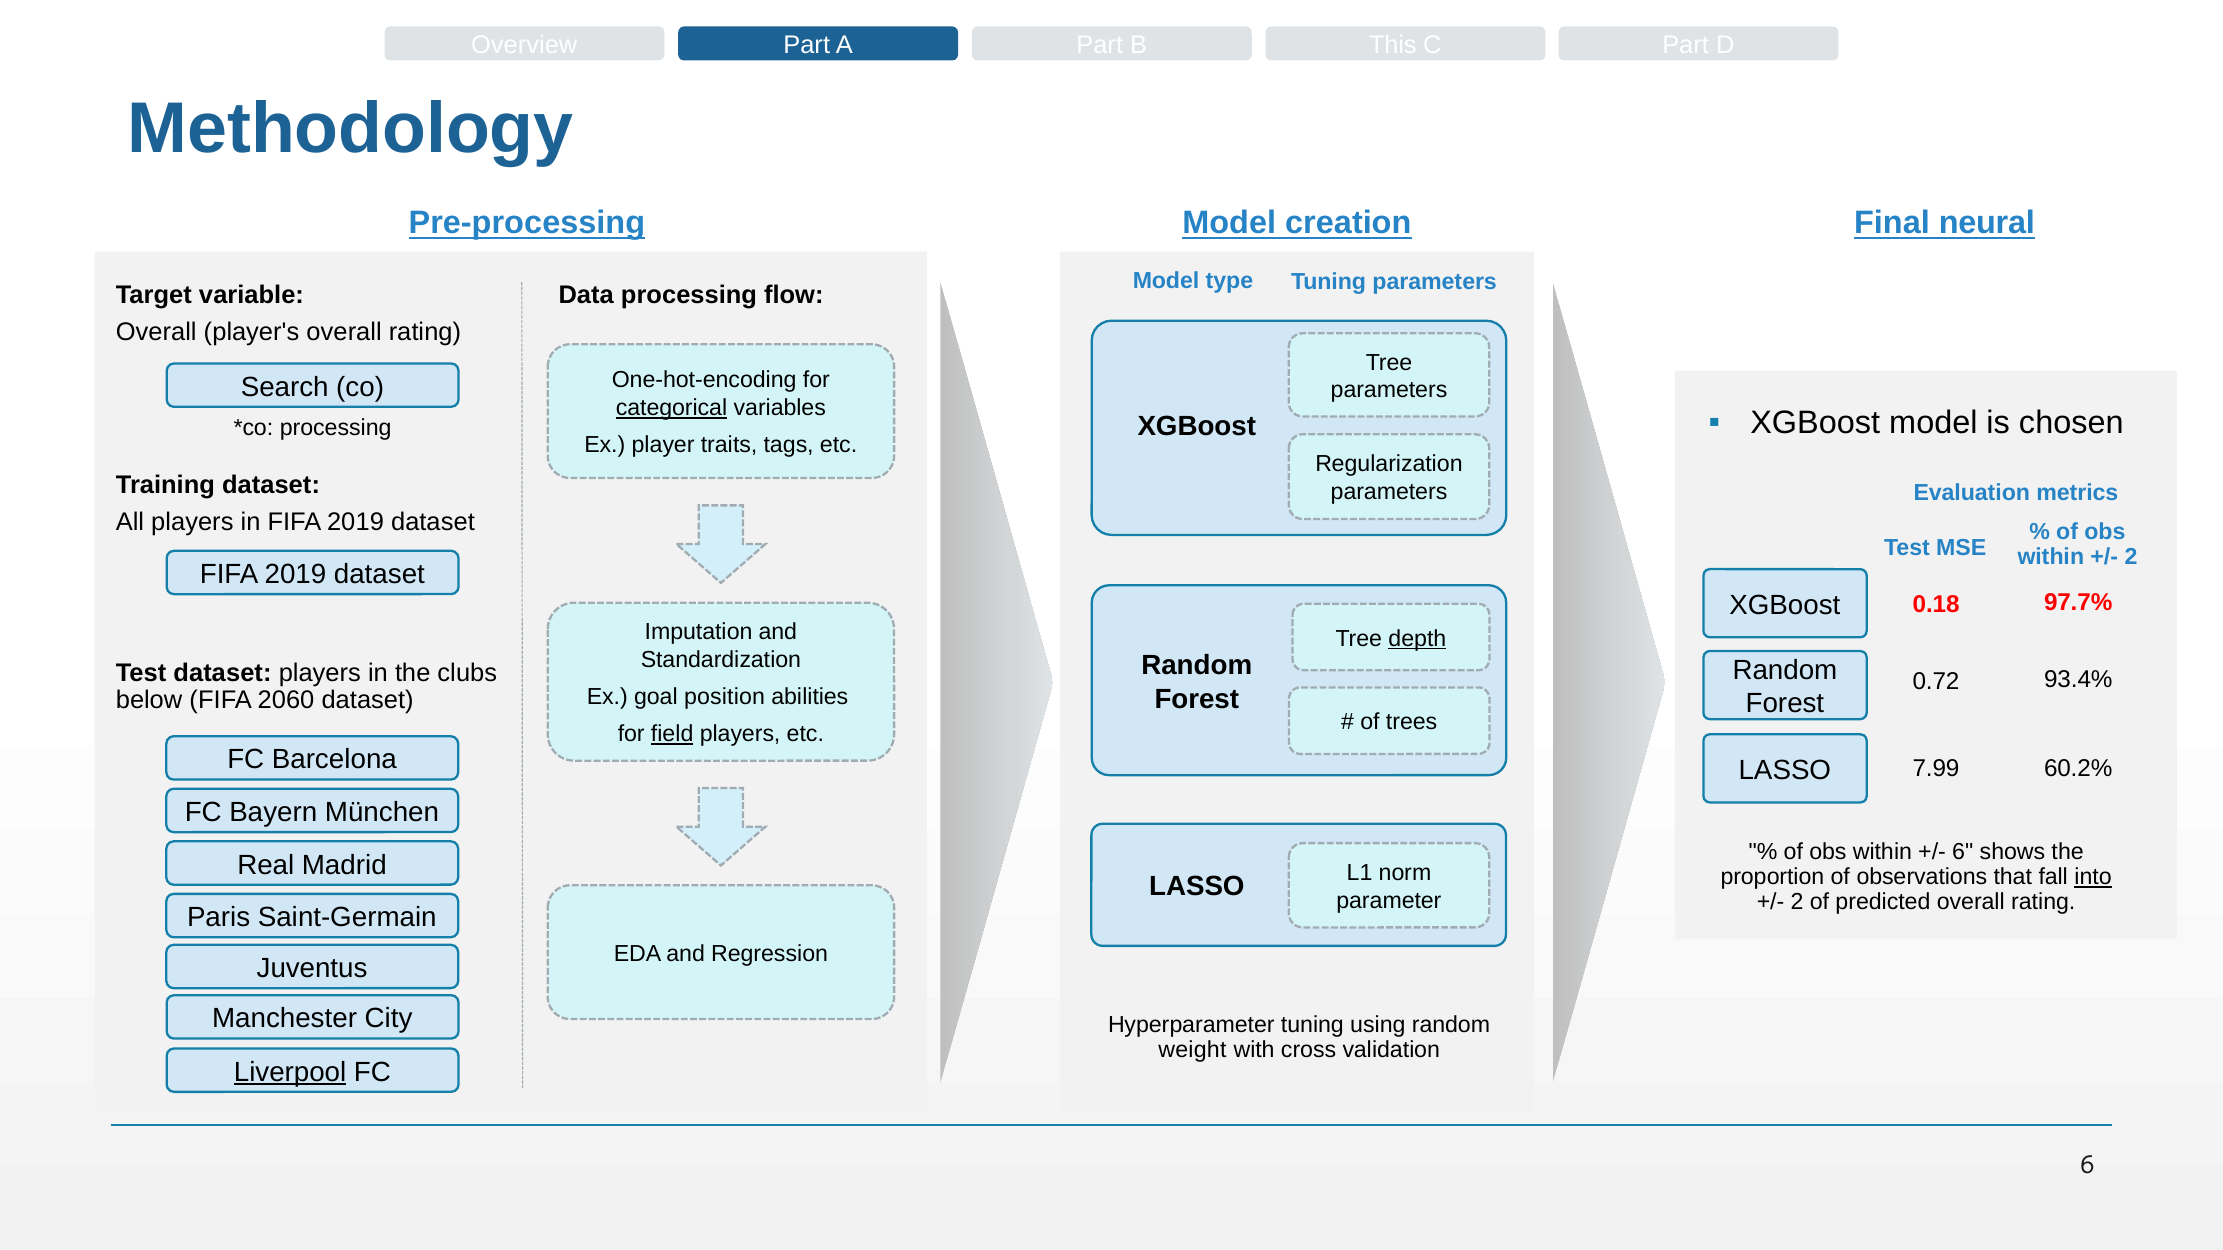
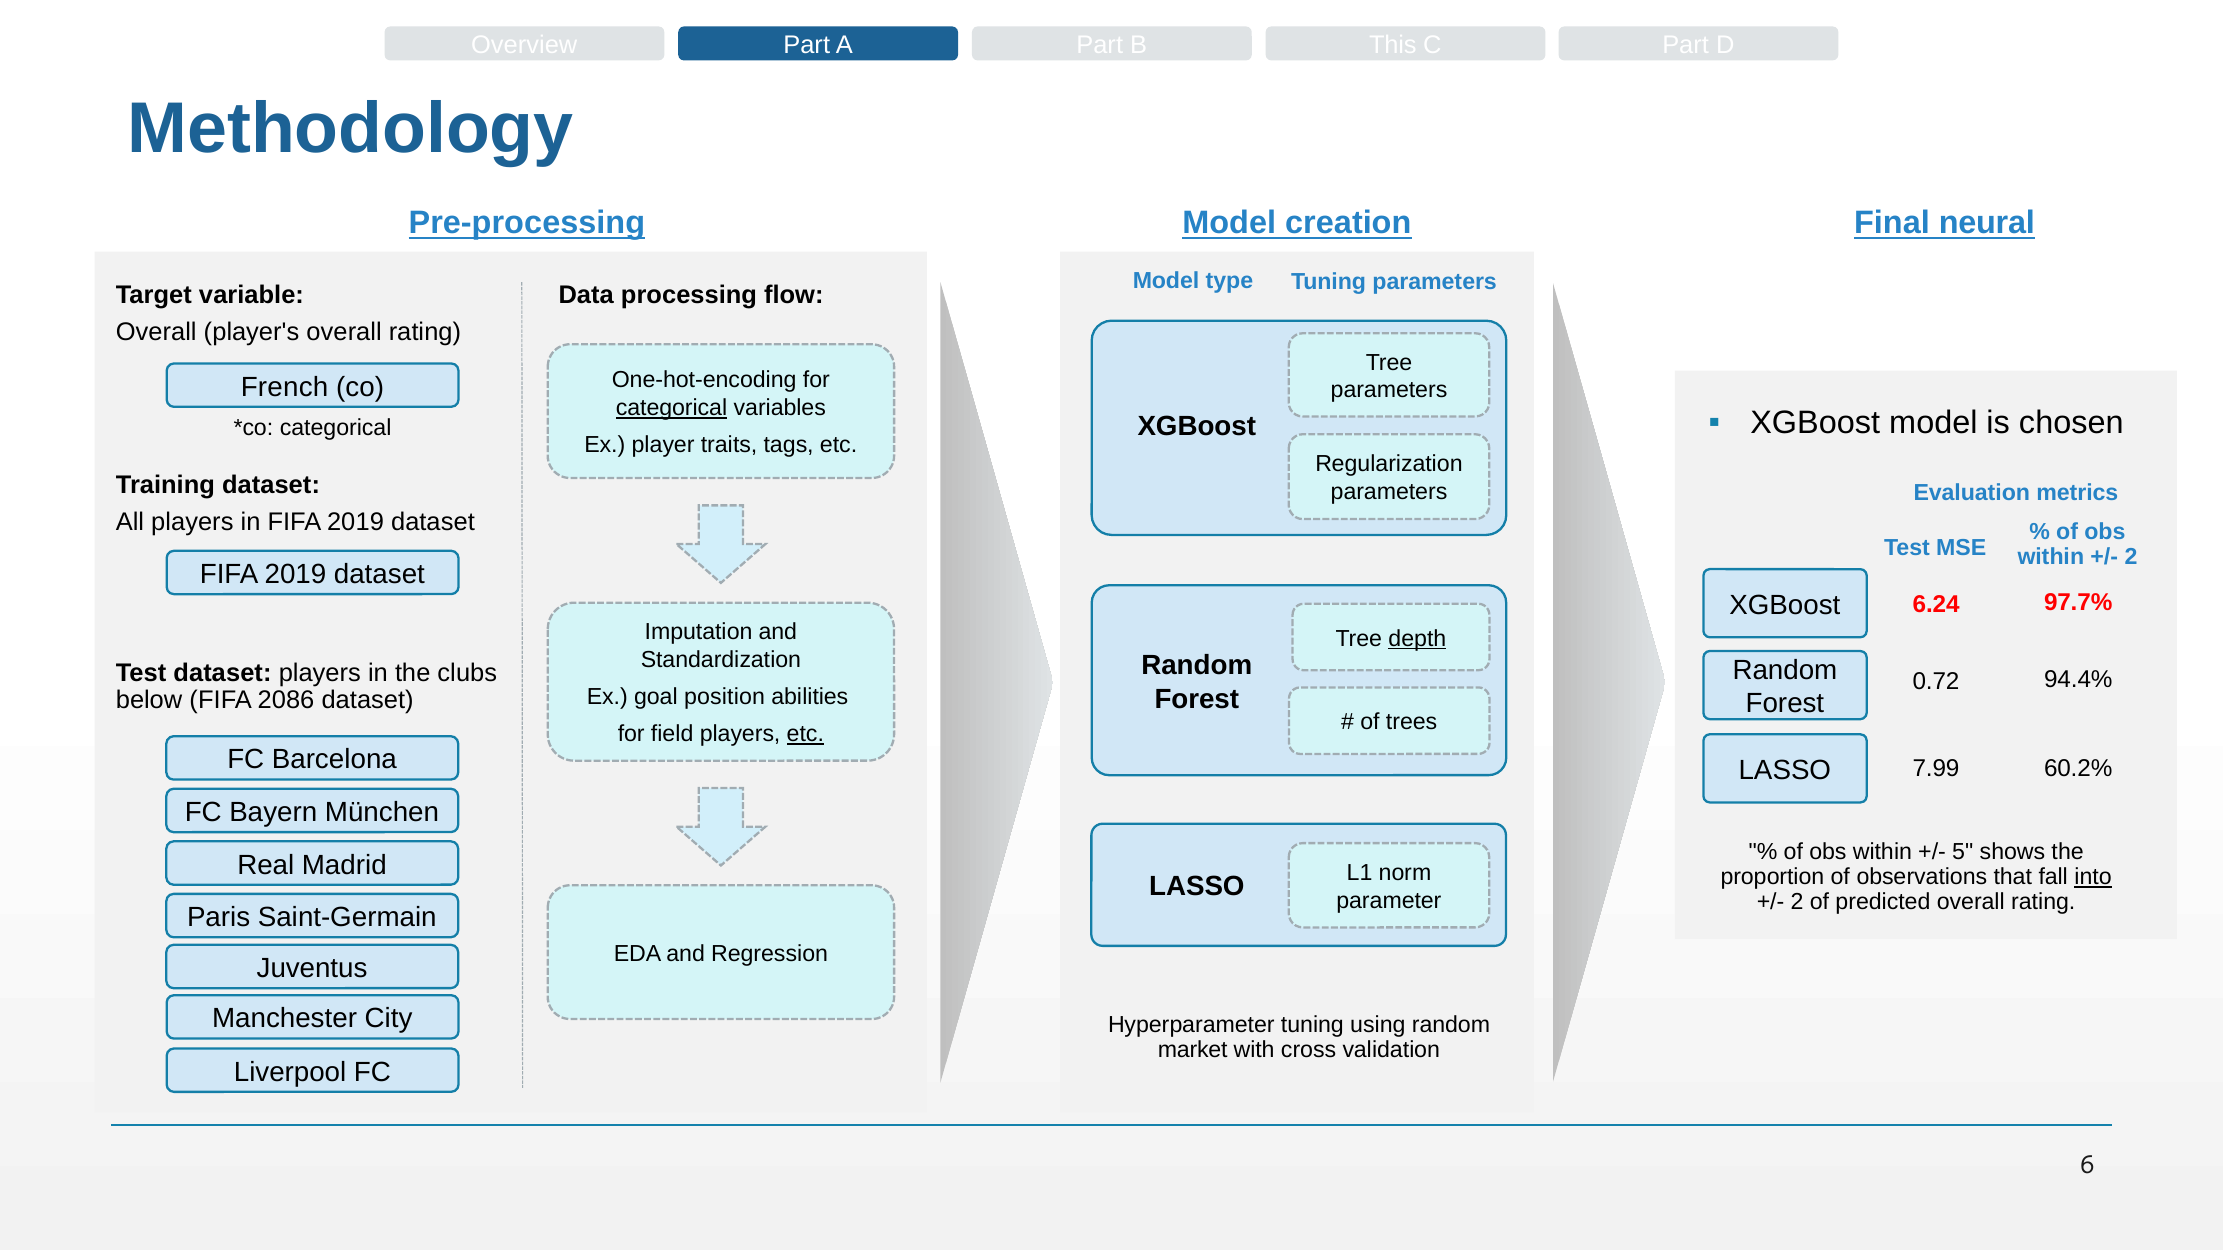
Search: Search -> French (285, 387)
processing: processing -> categorical (336, 428)
0.18: 0.18 -> 6.24 (1936, 604)
93.4%: 93.4% -> 94.4% (2078, 680)
2060: 2060 -> 2086 (286, 701)
field underline: present -> none (672, 734)
etc underline: none -> present (805, 734)
6: 6 -> 5 (1963, 852)
weight: weight -> market (1193, 1050)
Liverpool underline: present -> none (290, 1072)
